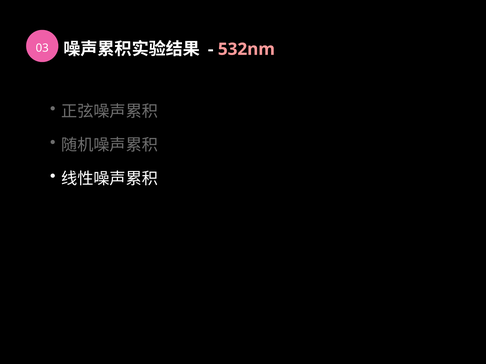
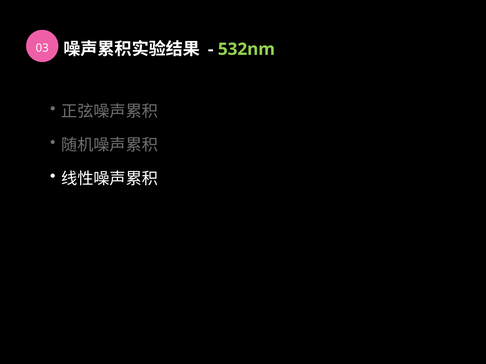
532nm colour: pink -> light green (246, 49)
